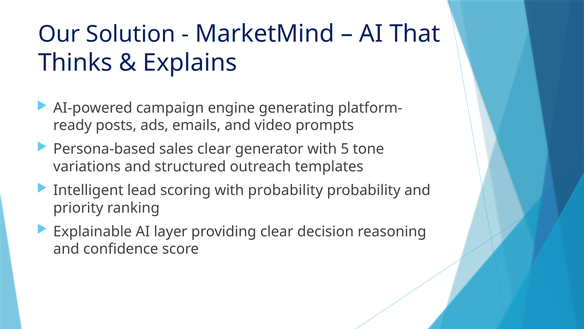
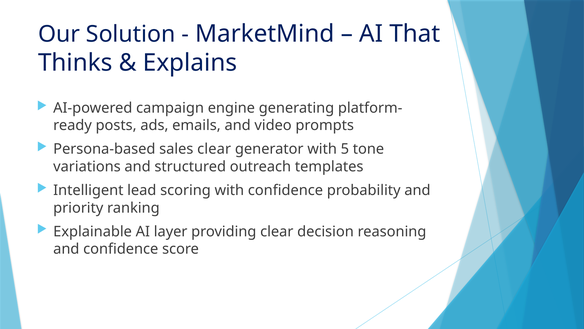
with probability: probability -> confidence (285, 190)
